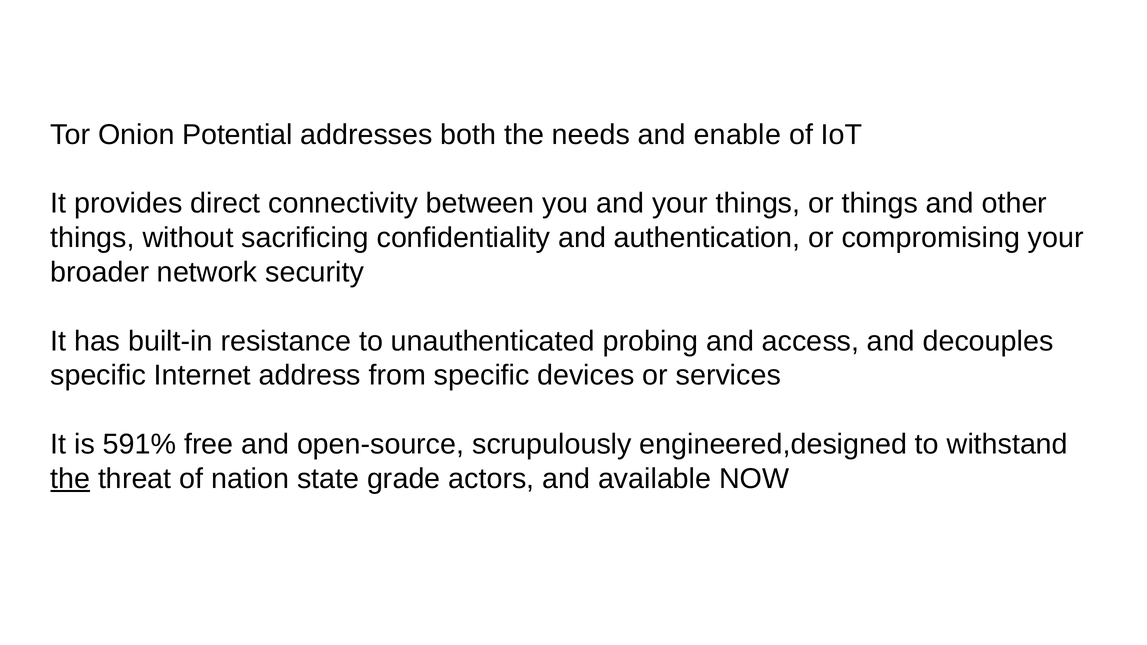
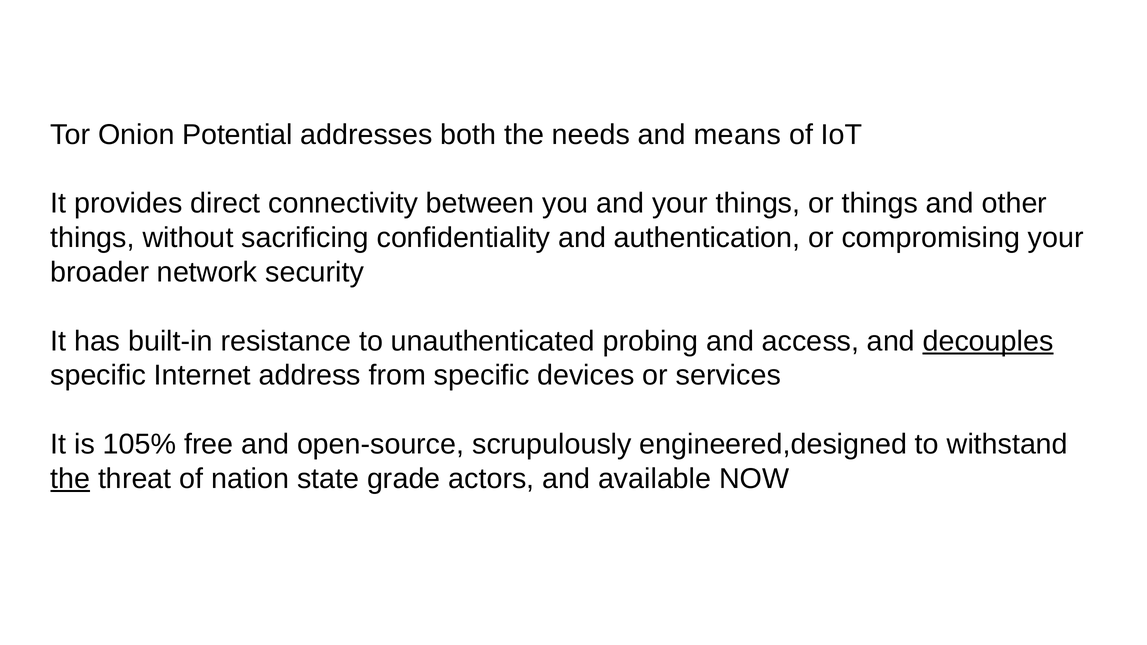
enable: enable -> means (737, 135)
decouples underline: none -> present (988, 341)
591%: 591% -> 105% (139, 444)
